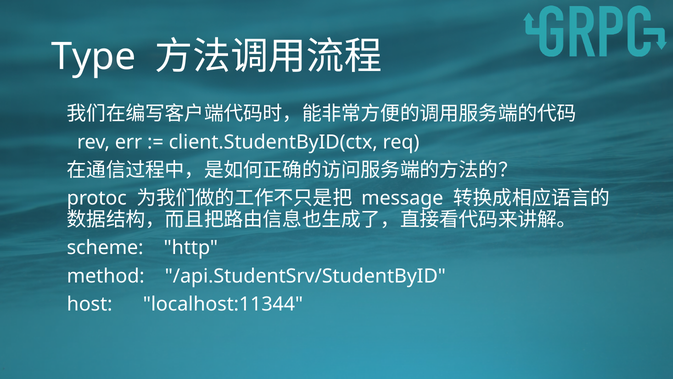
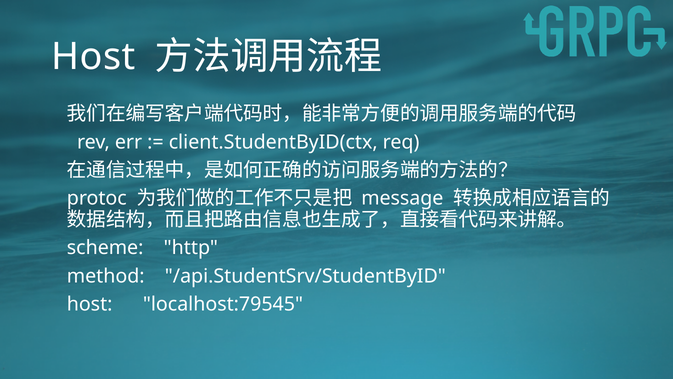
Type: Type -> Host (93, 57)
localhost:11344: localhost:11344 -> localhost:79545 (223, 304)
